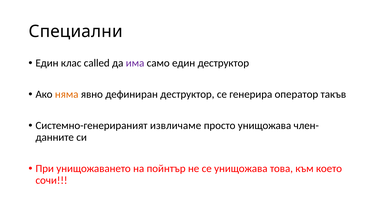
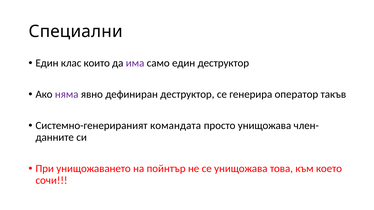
called: called -> които (97, 63)
няма colour: orange -> purple (67, 95)
извличаме: извличаме -> командата (176, 126)
